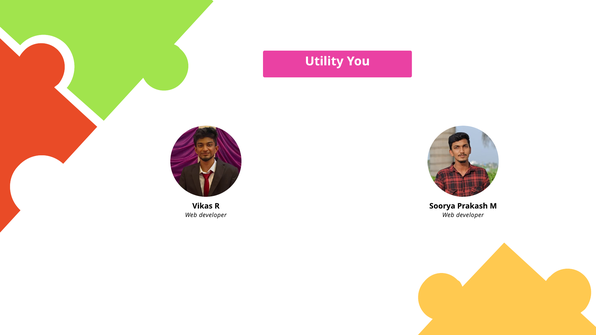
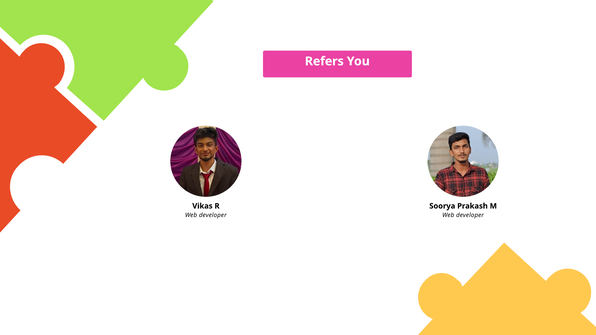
Utility: Utility -> Refers (324, 61)
